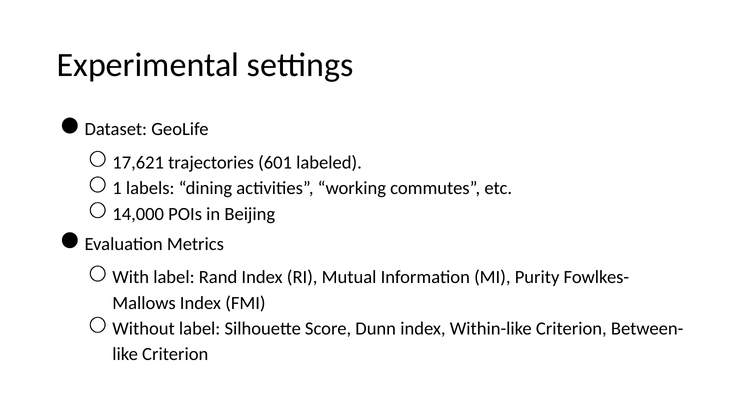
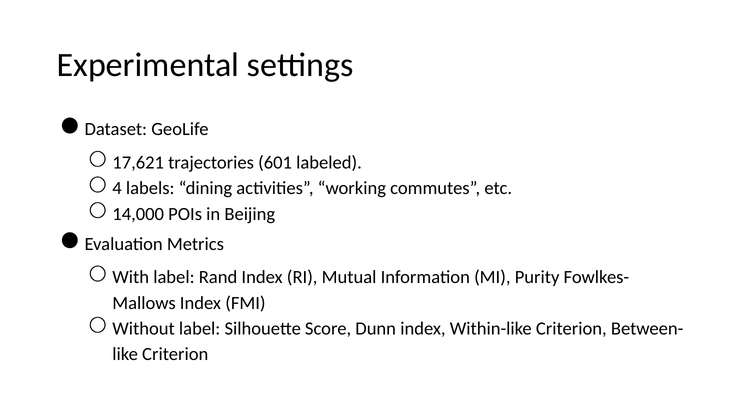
1: 1 -> 4 (117, 188)
